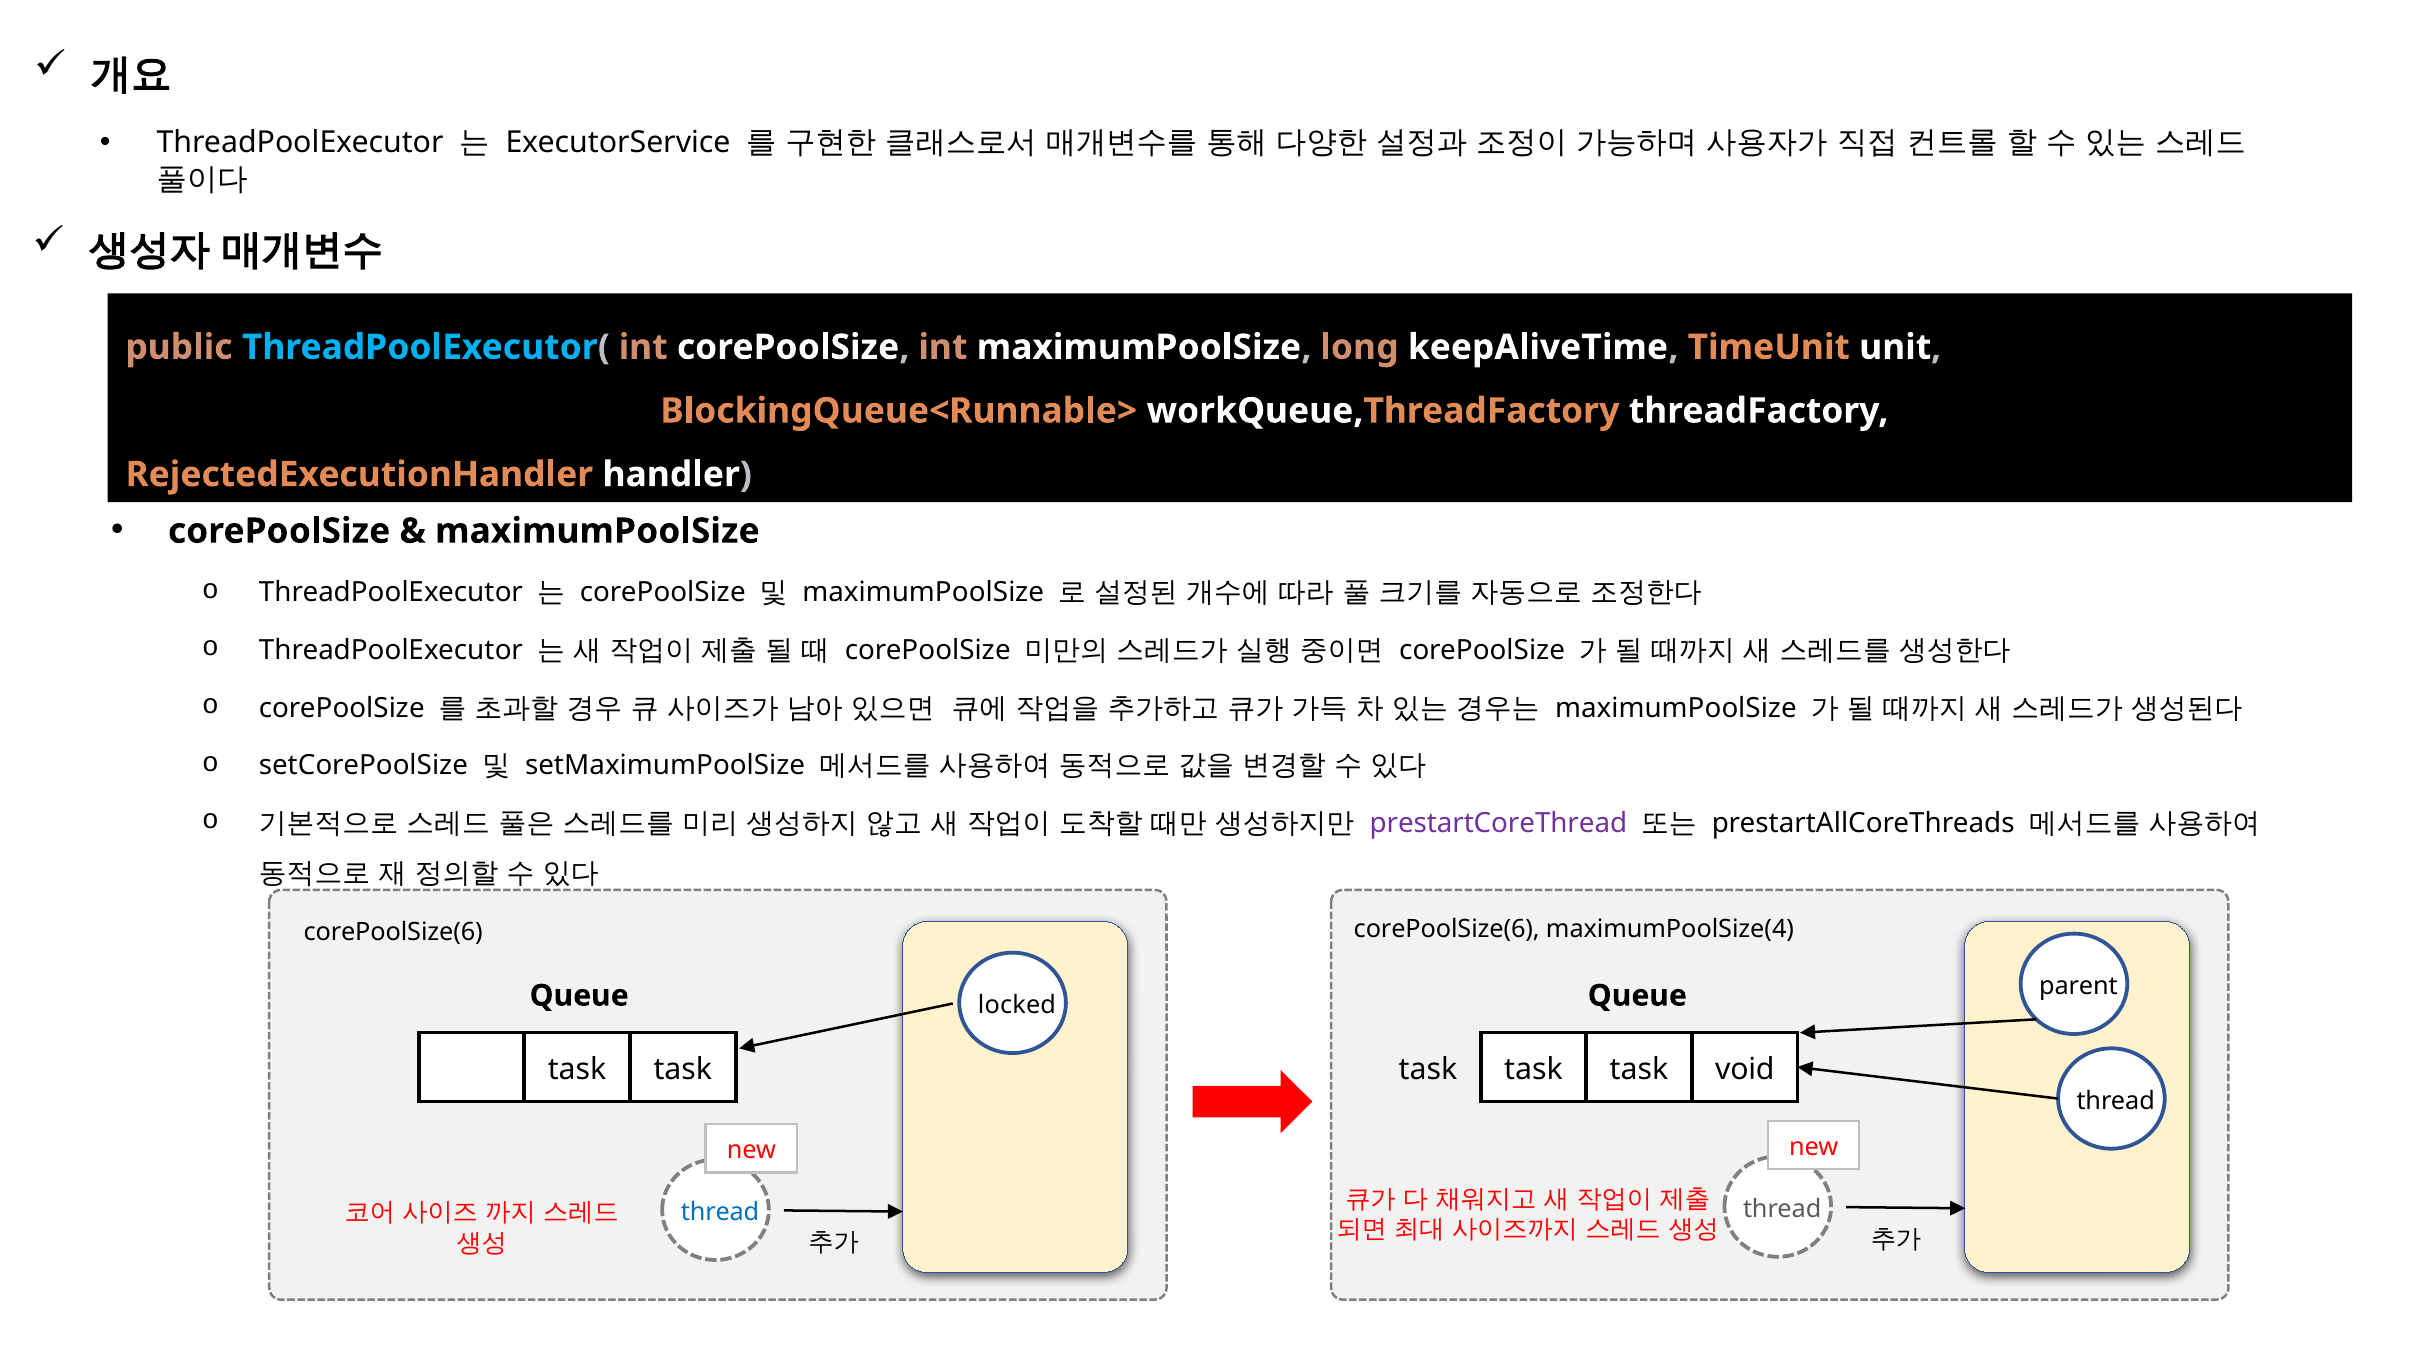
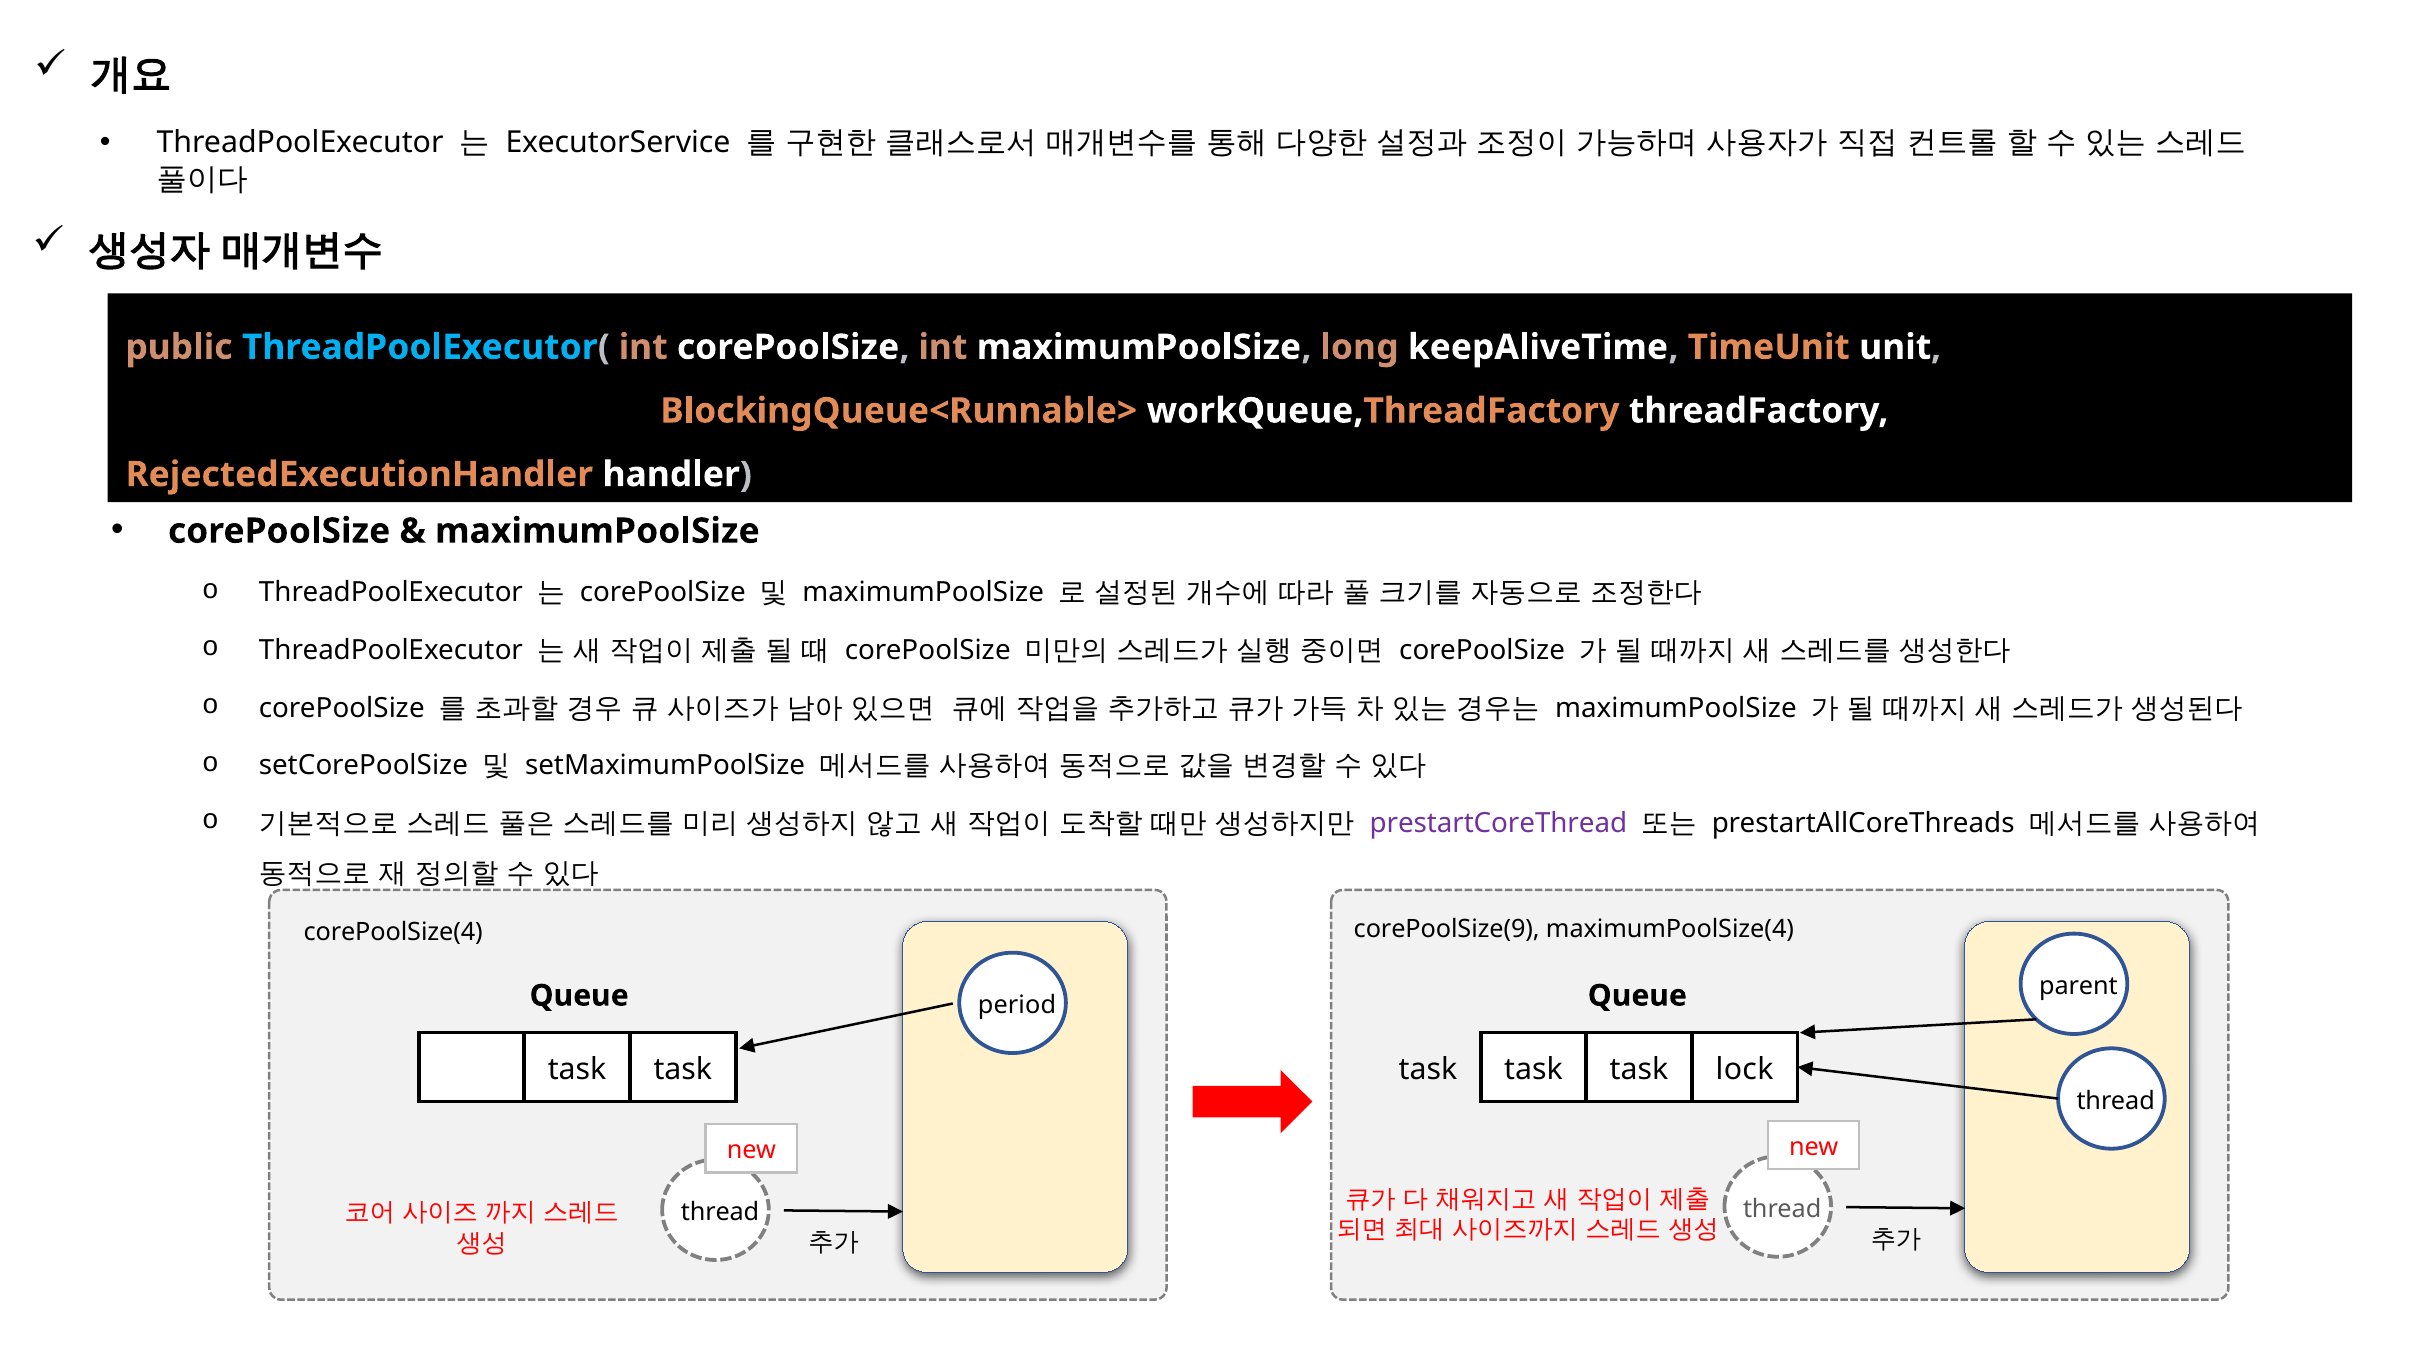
corePoolSize(6: corePoolSize(6 -> corePoolSize(9 (1447, 929)
corePoolSize(6: corePoolSize(6 -> corePoolSize(4 (393, 932)
locked: locked -> period (1017, 1005)
void: void -> lock (1745, 1069)
thread colour: blue -> black (720, 1212)
